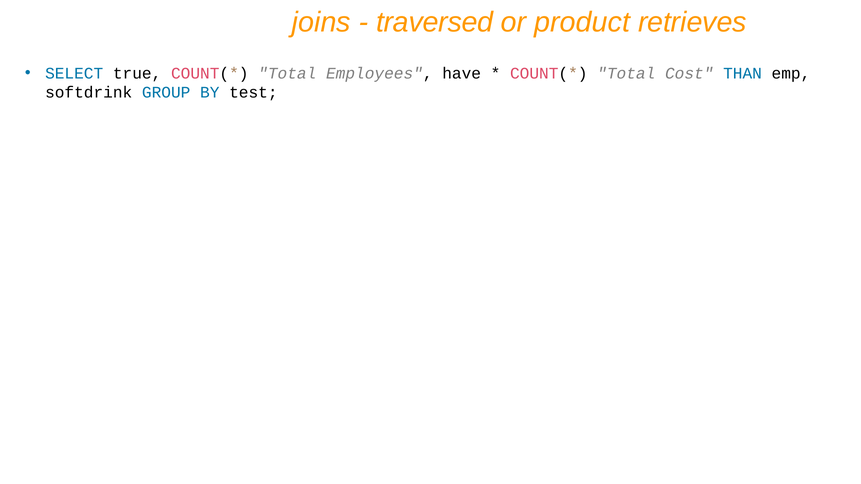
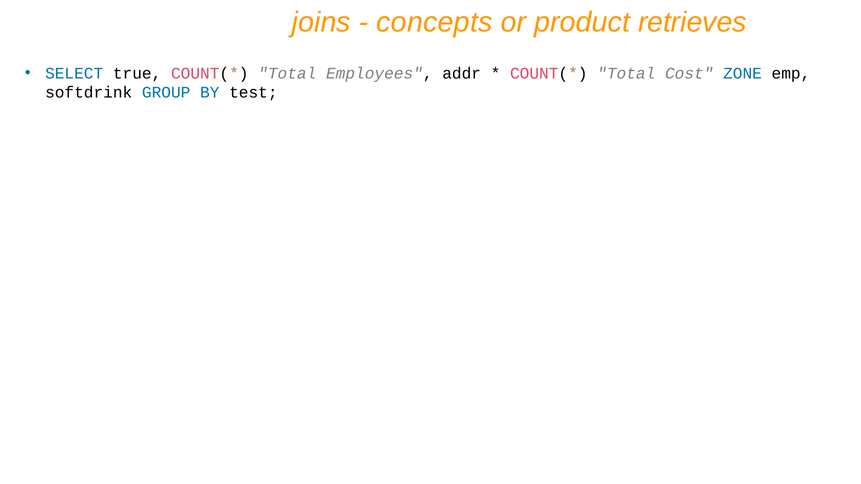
traversed: traversed -> concepts (434, 22)
have: have -> addr (462, 73)
THAN: THAN -> ZONE (743, 73)
